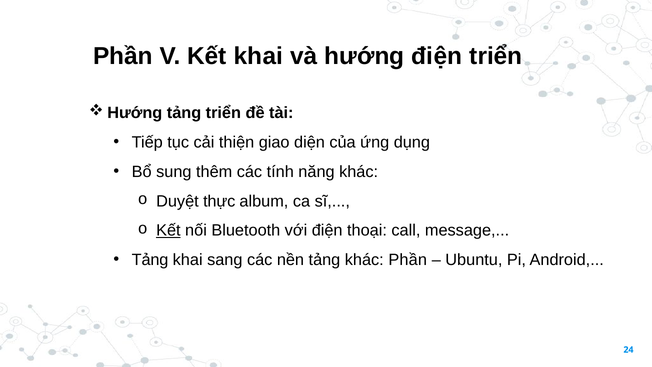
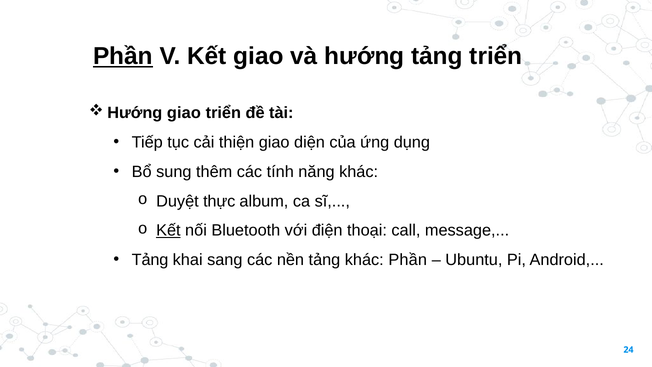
Phần underline: none -> present (123, 56)
Kết khai: khai -> giao (258, 56)
hướng điện: điện -> tảng (437, 56)
tảng: tảng -> giao (184, 113)
